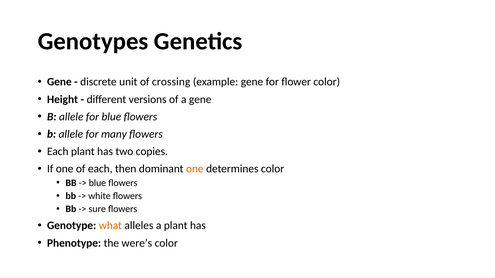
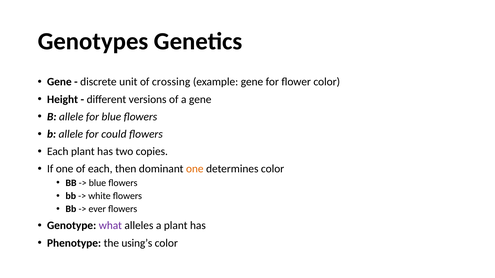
many: many -> could (114, 134)
sure: sure -> ever (97, 209)
what colour: orange -> purple (110, 226)
were’s: were’s -> using’s (137, 243)
